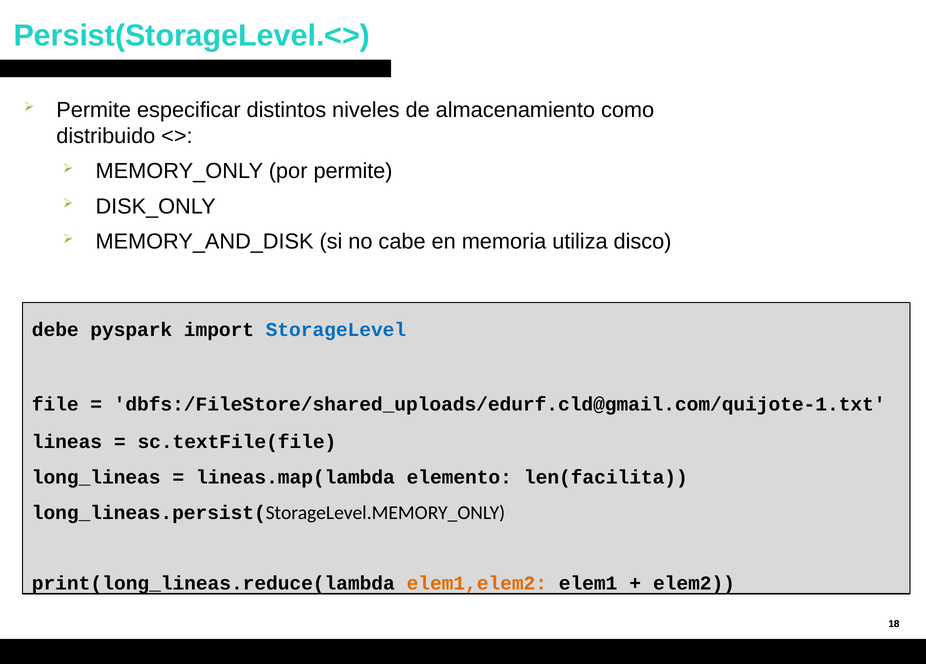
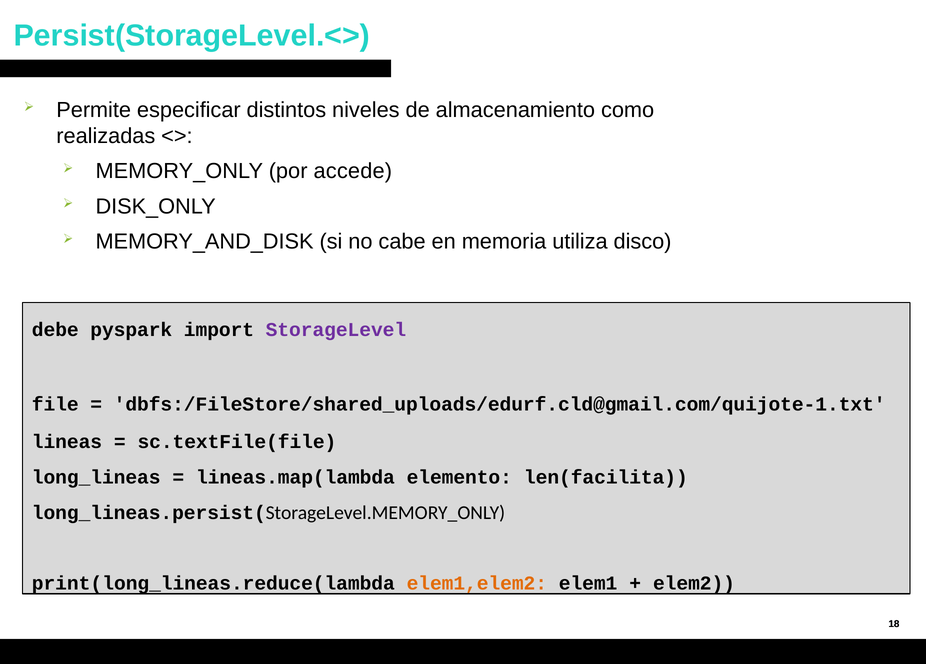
distribuido: distribuido -> realizadas (106, 136)
por permite: permite -> accede (353, 171)
StorageLevel colour: blue -> purple (336, 330)
